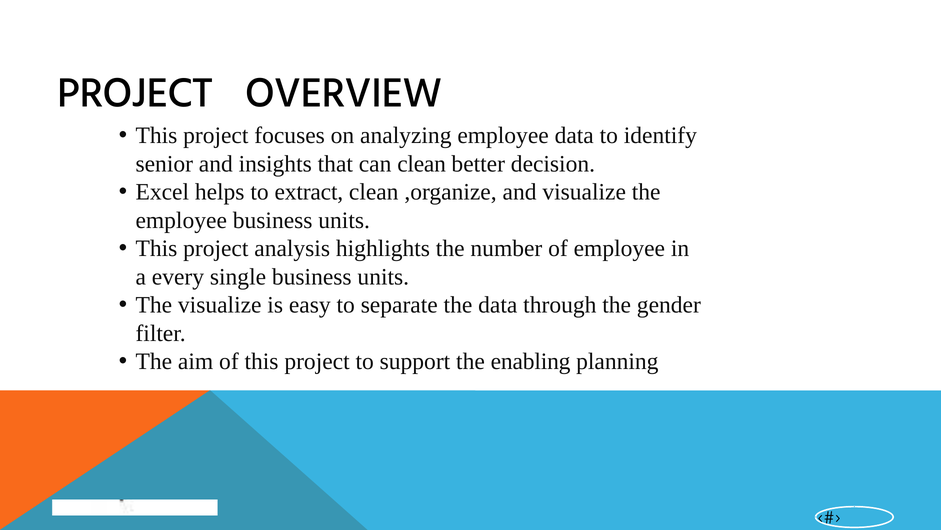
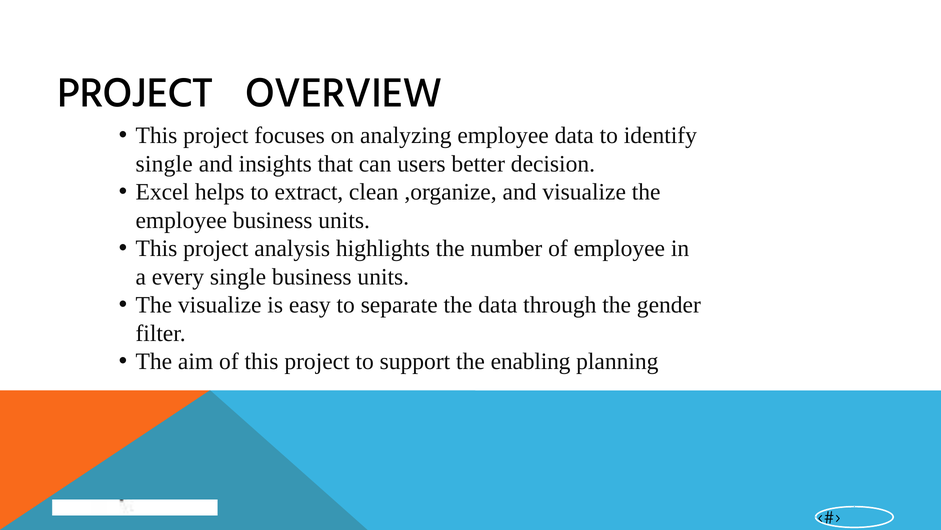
senior: senior -> single (164, 164)
can clean: clean -> users (421, 164)
